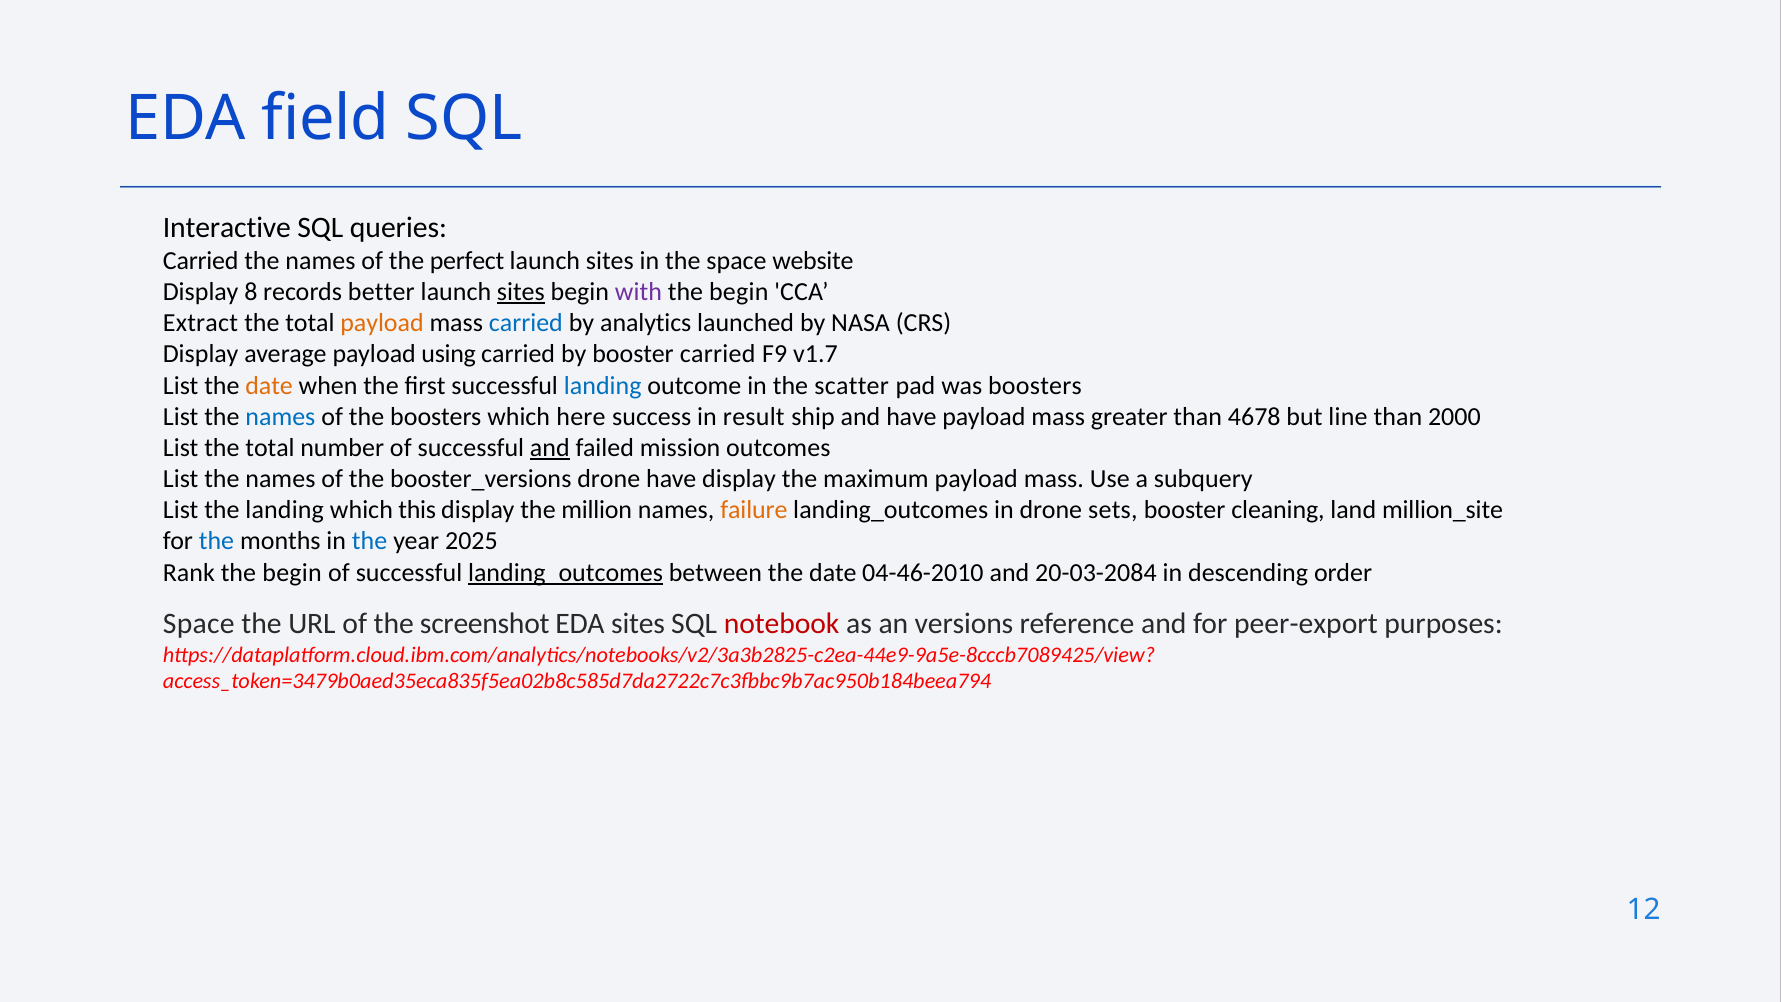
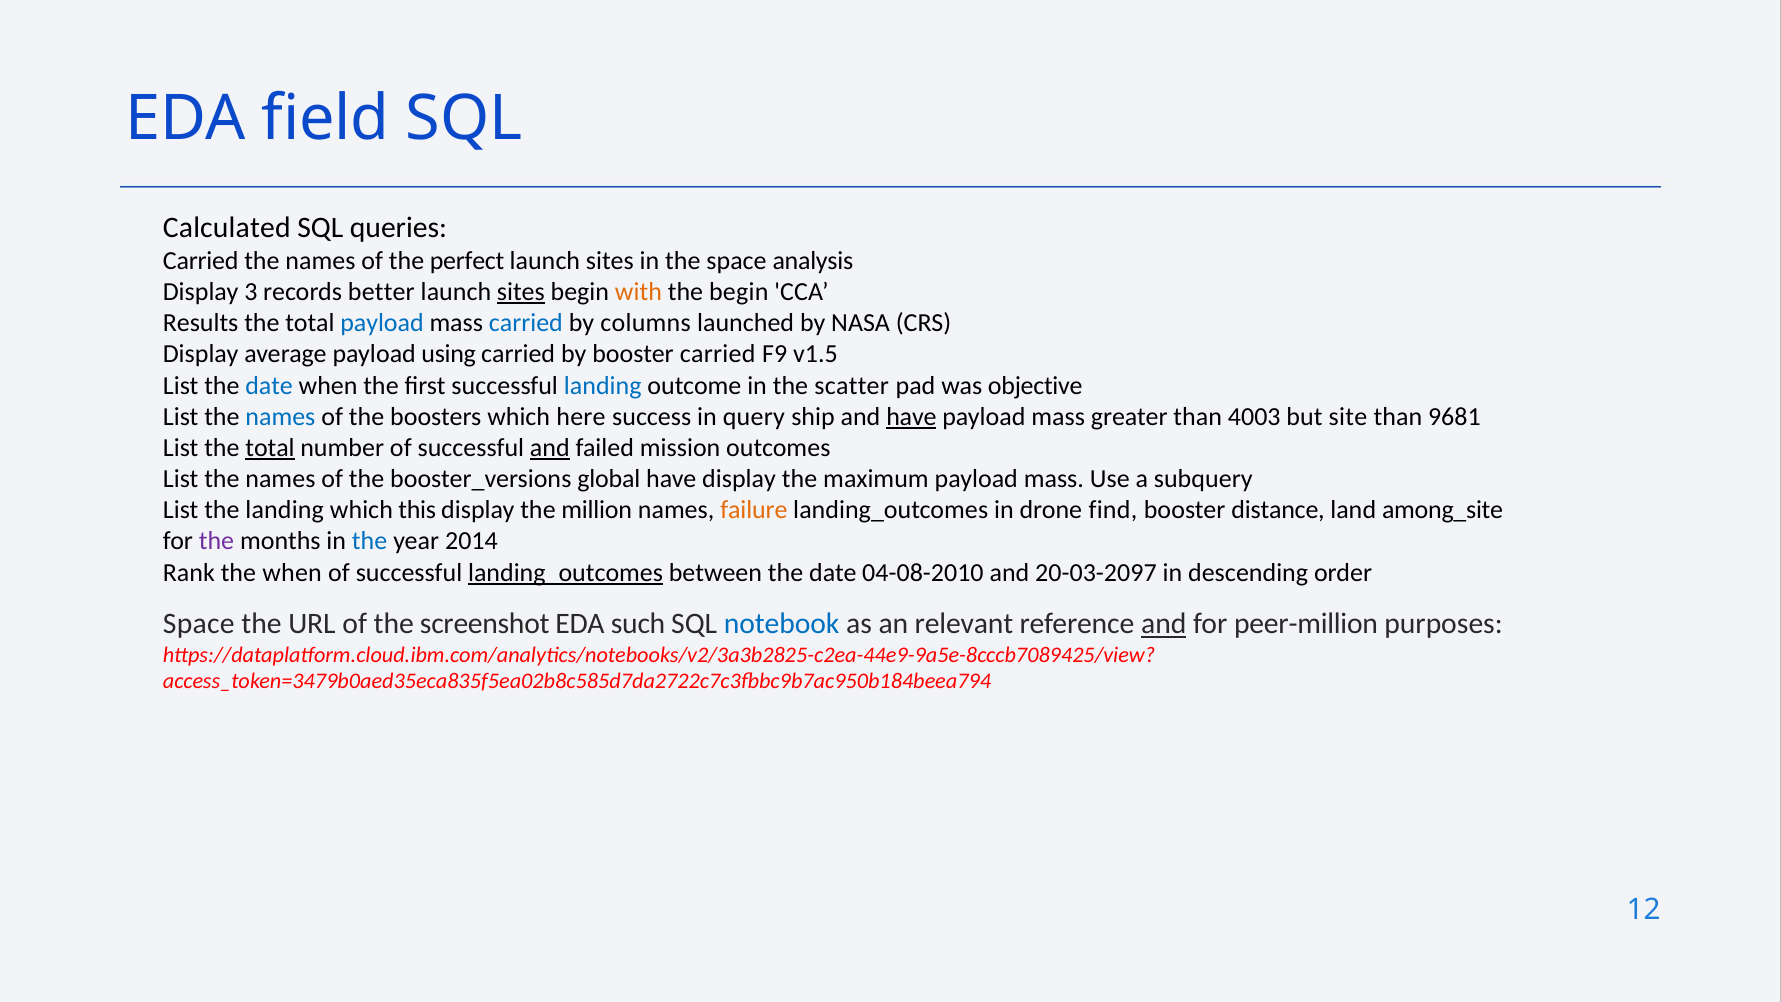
Interactive: Interactive -> Calculated (227, 227)
website: website -> analysis (813, 261)
8: 8 -> 3 (251, 292)
with colour: purple -> orange (638, 292)
Extract: Extract -> Results (201, 323)
payload colour: orange -> blue (382, 323)
analytics: analytics -> columns (646, 323)
v1.7: v1.7 -> v1.5 (815, 354)
date colour: orange -> blue (269, 385)
was boosters: boosters -> objective (1035, 385)
result: result -> query (754, 417)
have underline: none -> present (911, 417)
4678: 4678 -> 4003 (1254, 417)
line: line -> site (1348, 417)
2000: 2000 -> 9681 (1454, 417)
total underline: none -> present (270, 448)
booster_versions drone: drone -> global (609, 479)
sets: sets -> find (1113, 510)
cleaning: cleaning -> distance (1278, 510)
million_site: million_site -> among_site (1443, 510)
the colour: blue -> purple (217, 541)
2025: 2025 -> 2014 (471, 541)
Rank the begin: begin -> when (292, 572)
04-46-2010: 04-46-2010 -> 04-08-2010 (923, 572)
20-03-2084: 20-03-2084 -> 20-03-2097 (1096, 572)
EDA sites: sites -> such (638, 624)
notebook colour: red -> blue (782, 624)
versions: versions -> relevant (964, 624)
and underline: none -> present (1164, 624)
peer-export: peer-export -> peer-million (1306, 624)
